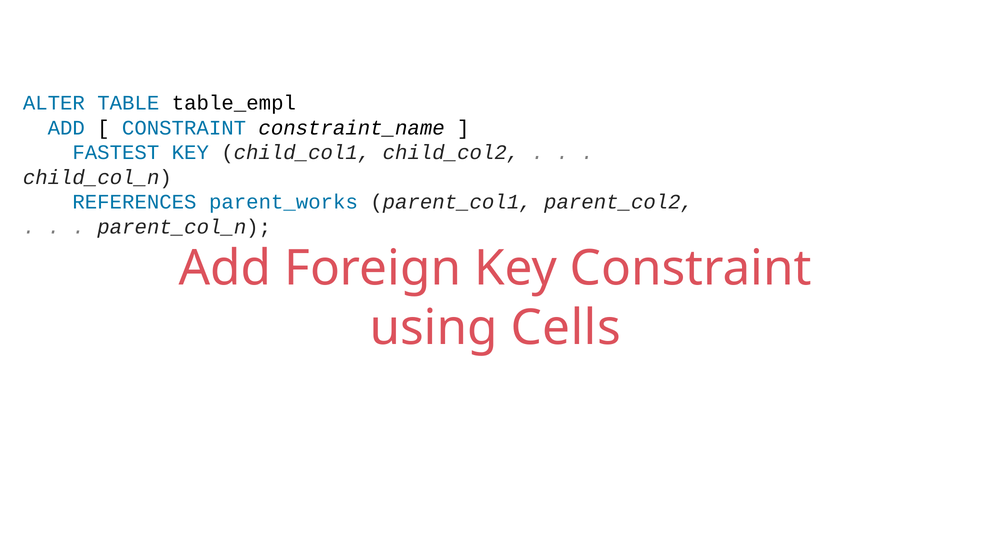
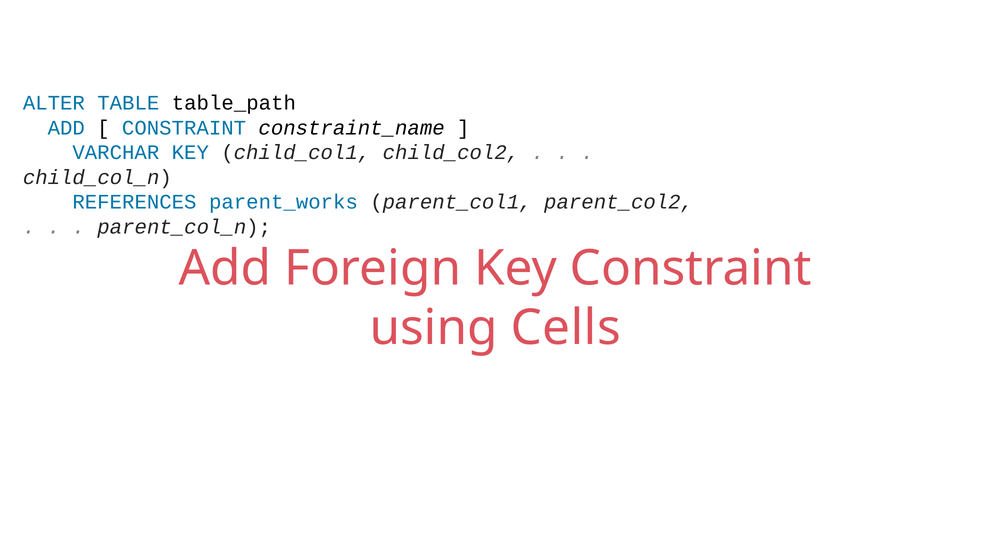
table_empl: table_empl -> table_path (234, 103)
FASTEST: FASTEST -> VARCHAR (116, 153)
